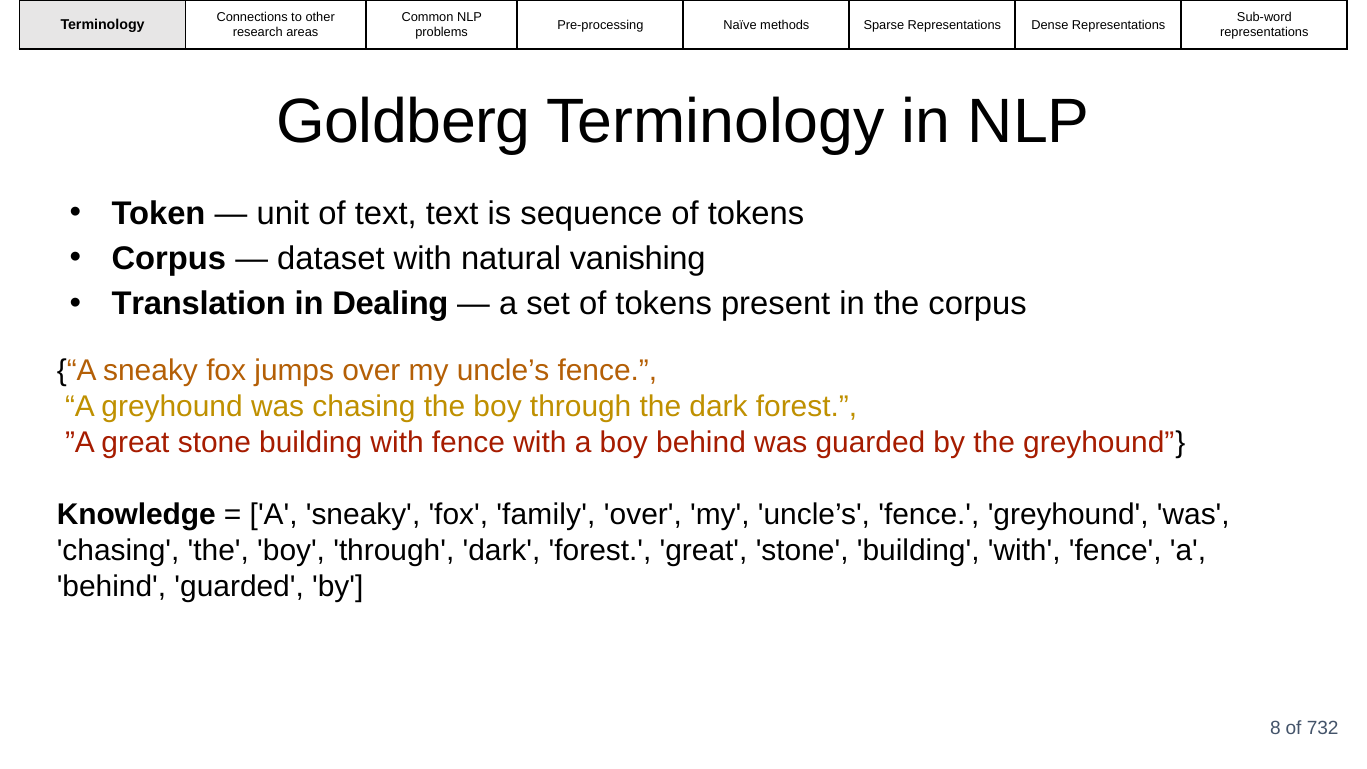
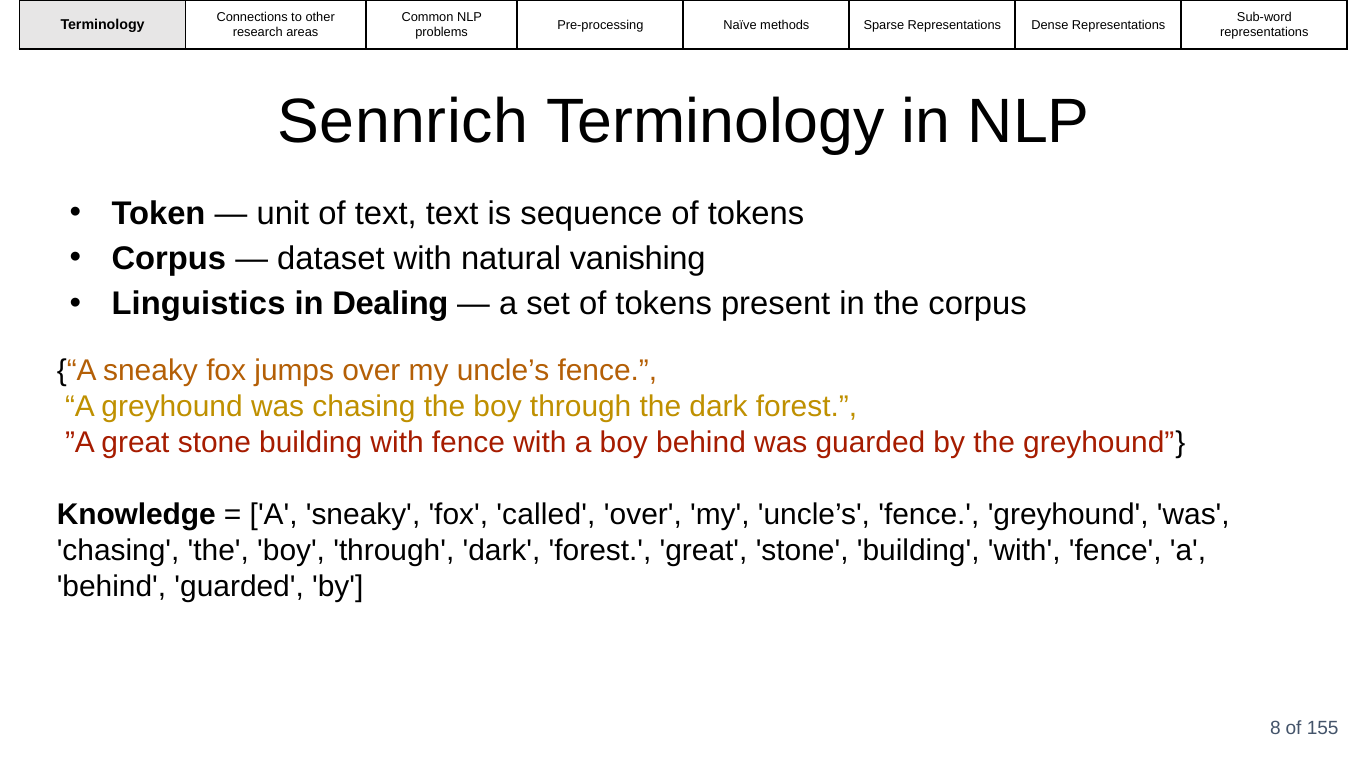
Goldberg: Goldberg -> Sennrich (403, 122)
Translation: Translation -> Linguistics (198, 304)
family: family -> called (546, 514)
732: 732 -> 155 (1323, 728)
